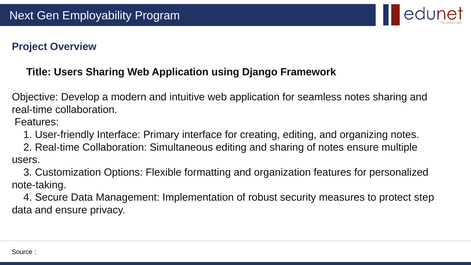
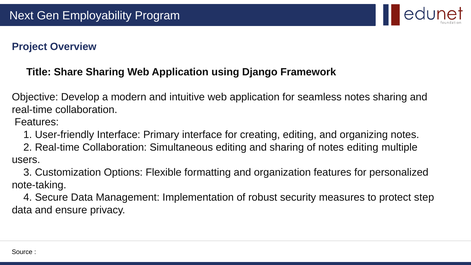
Title Users: Users -> Share (68, 72)
notes ensure: ensure -> editing (363, 147)
